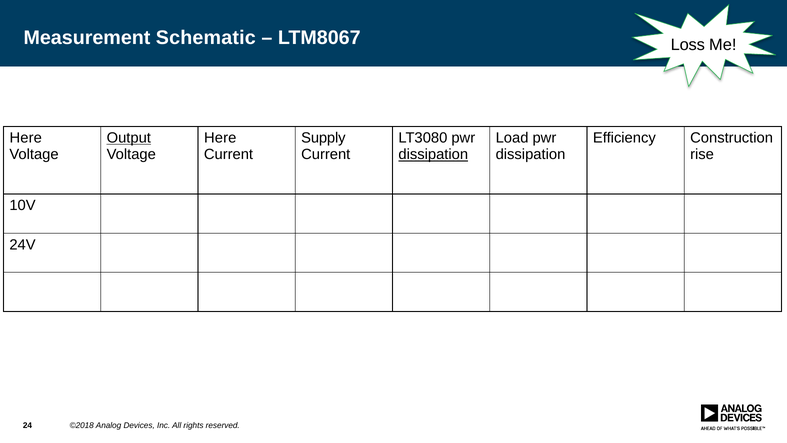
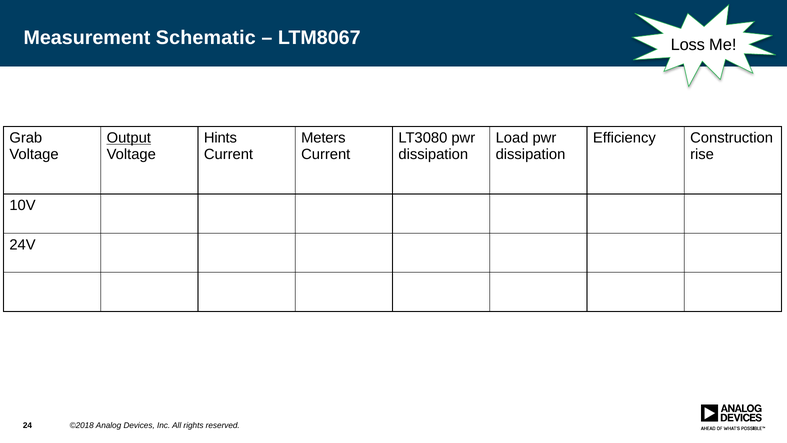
Here: Here -> Grab (26, 138)
Here: Here -> Hints (220, 138)
Supply: Supply -> Meters (323, 138)
dissipation underline: present -> none (433, 154)
